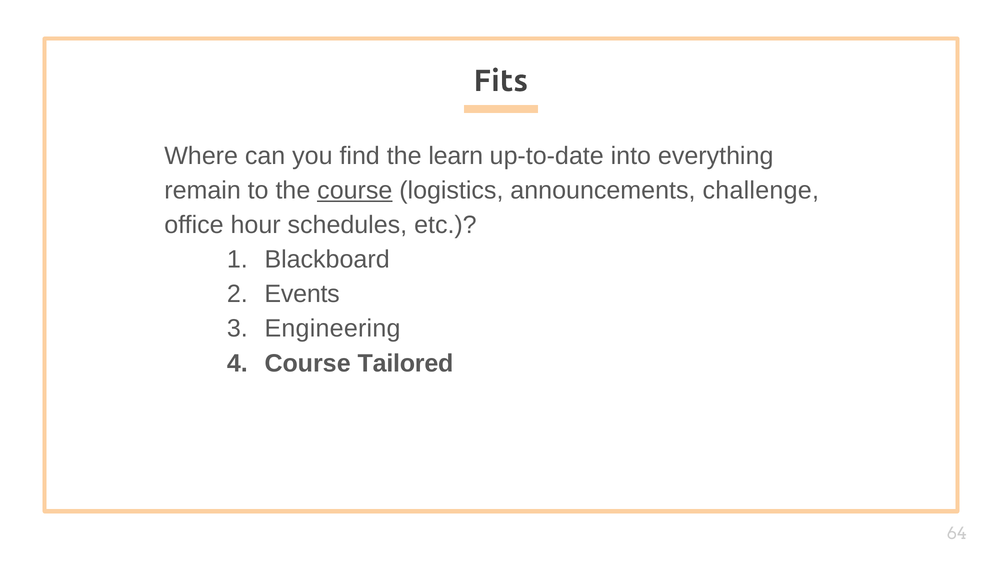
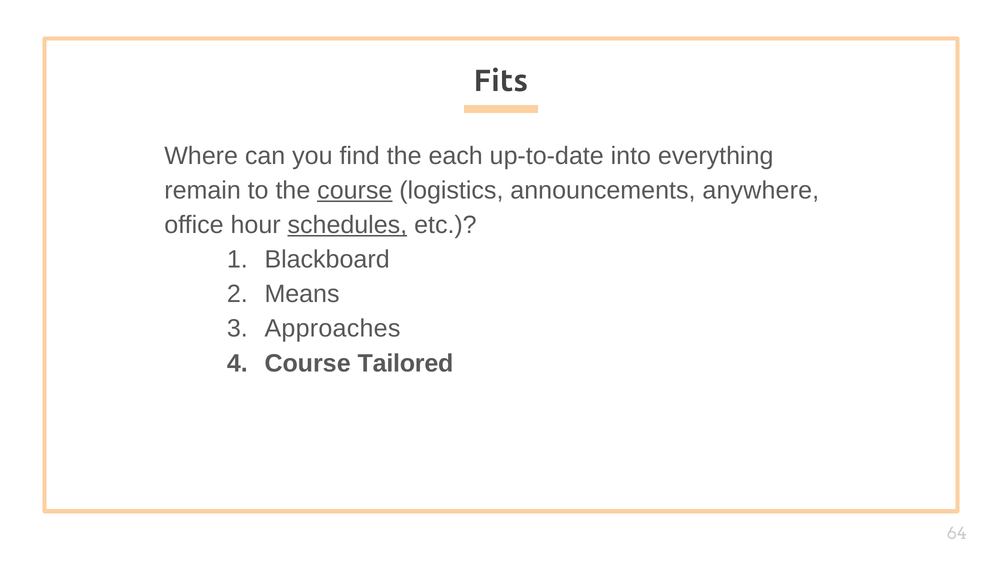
learn: learn -> each (456, 156)
challenge: challenge -> anywhere (761, 190)
schedules underline: none -> present (347, 225)
Events: Events -> Means (302, 294)
Engineering: Engineering -> Approaches (333, 329)
